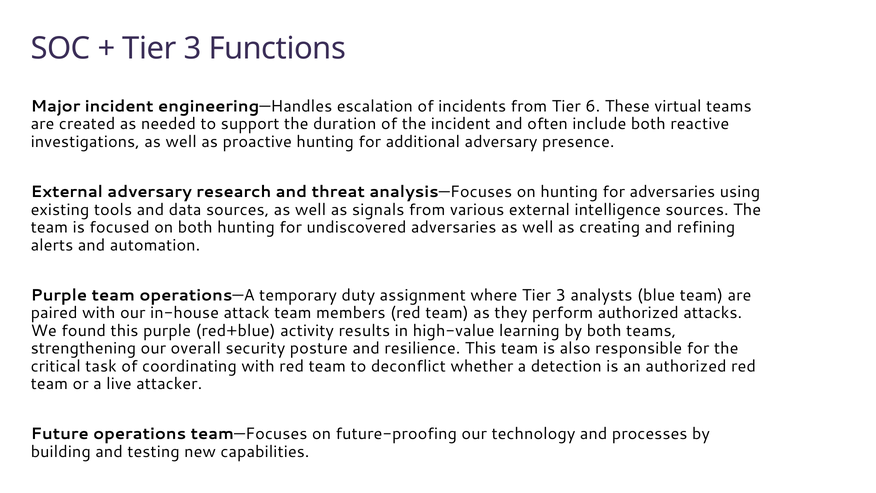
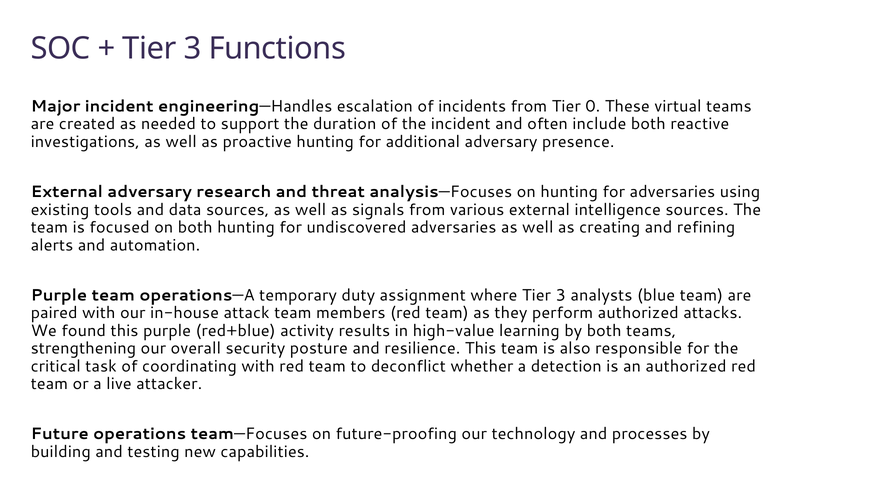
6: 6 -> 0 (593, 106)
